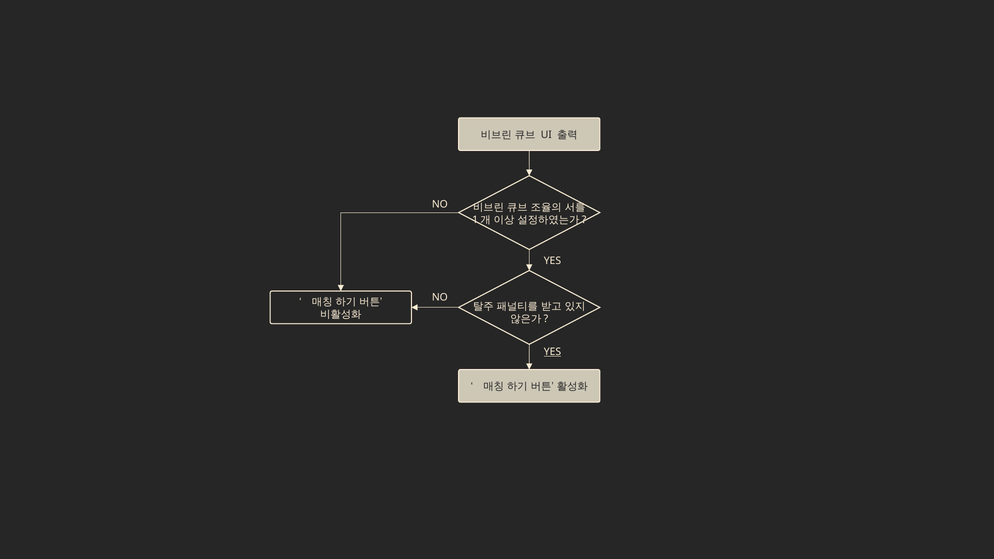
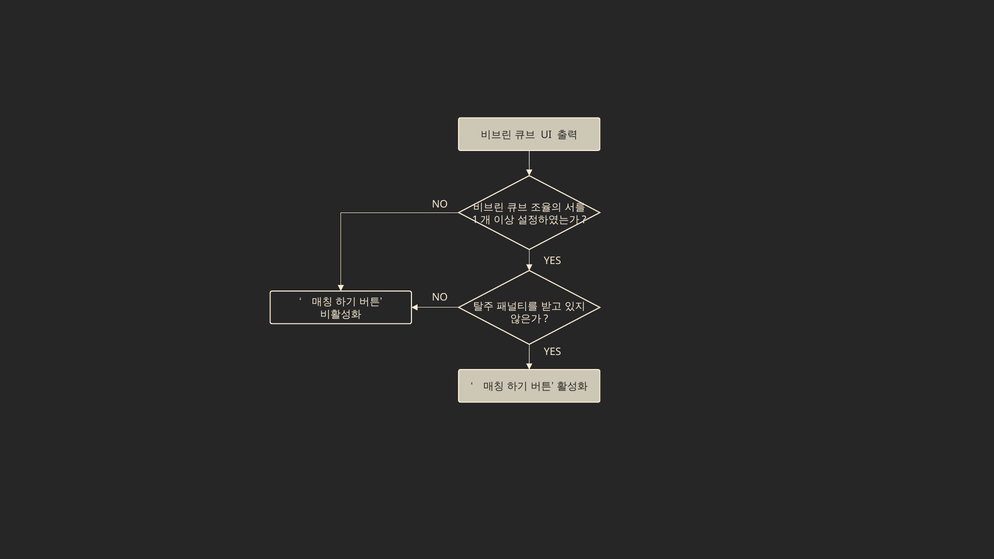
YES underline: present -> none (552, 352)
